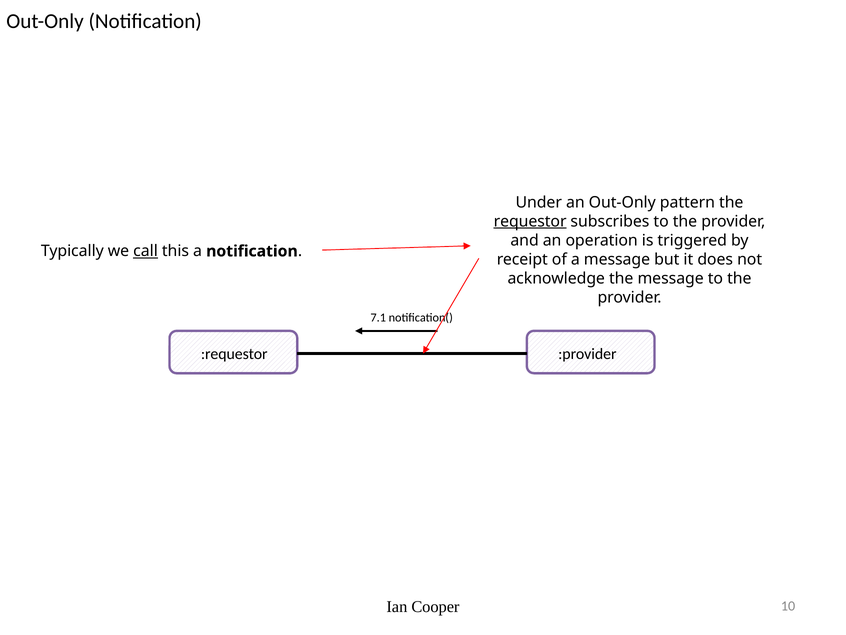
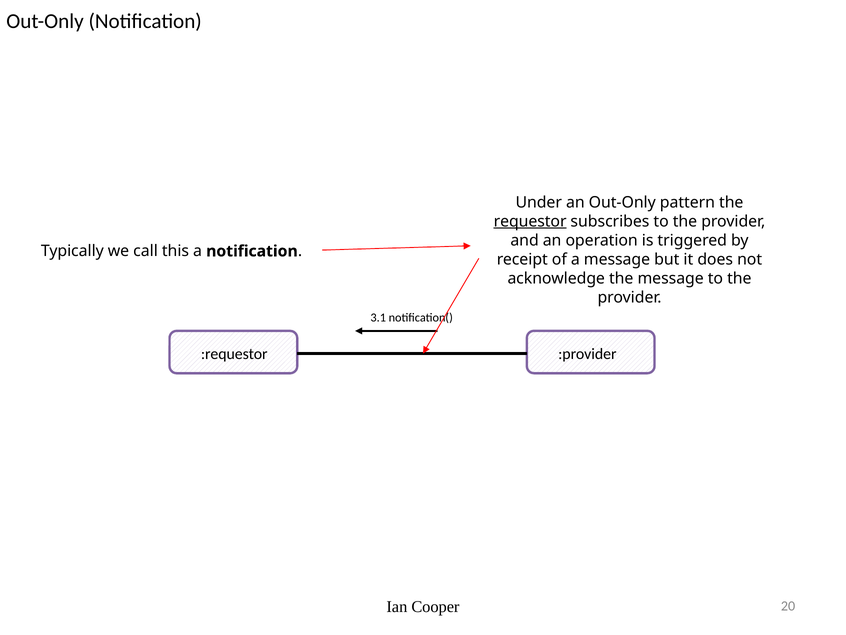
call underline: present -> none (146, 251)
7.1: 7.1 -> 3.1 (378, 317)
10: 10 -> 20 (788, 606)
